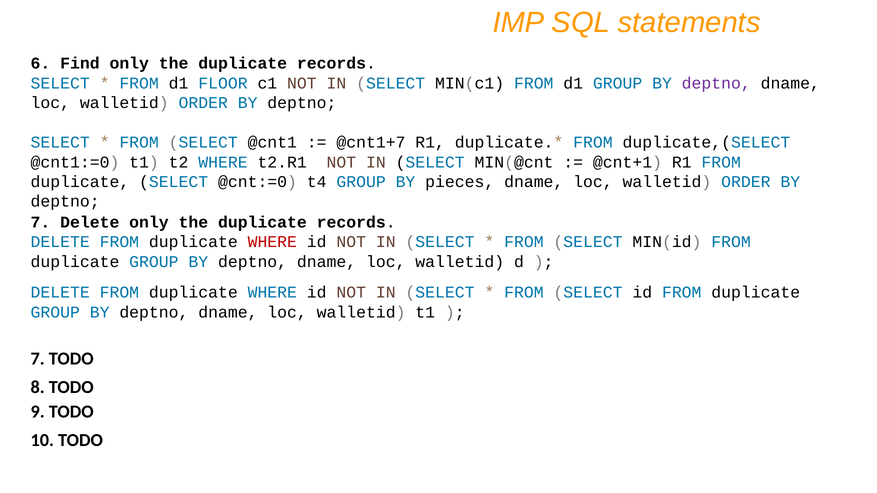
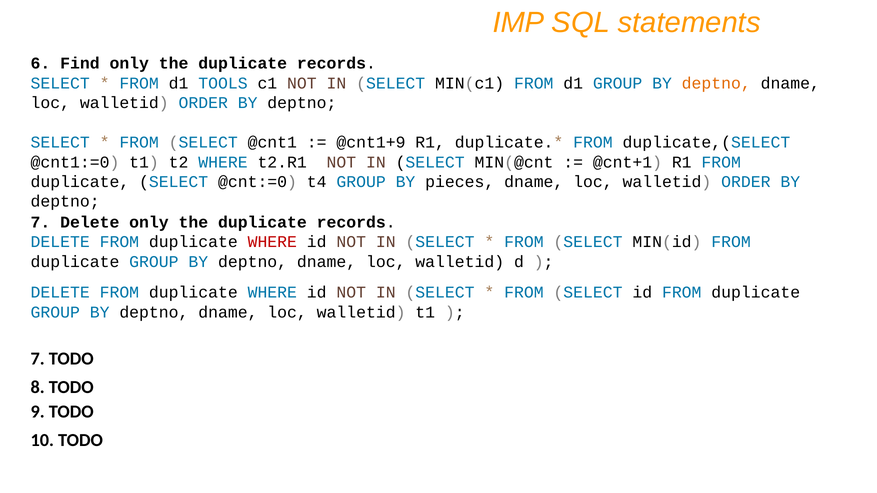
FLOOR: FLOOR -> TOOLS (223, 83)
deptno colour: purple -> orange (716, 83)
@cnt1+7: @cnt1+7 -> @cnt1+9 (371, 142)
